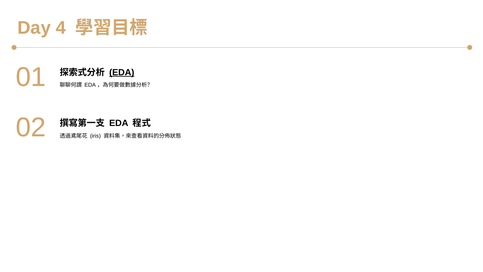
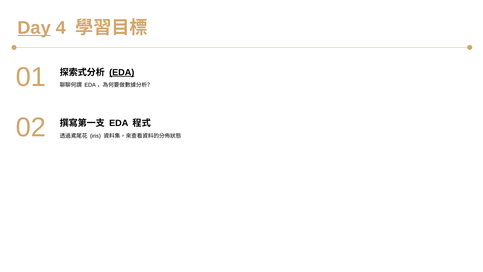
Day underline: none -> present (34, 28)
